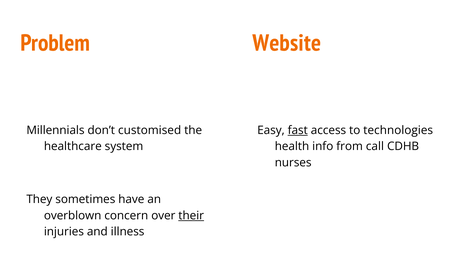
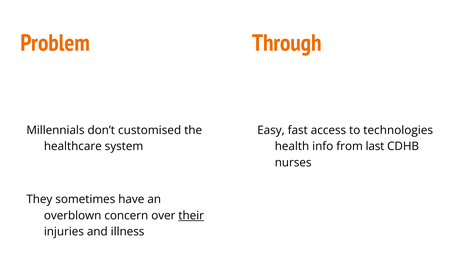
Website: Website -> Through (287, 43)
fast underline: present -> none (298, 130)
call: call -> last (375, 146)
